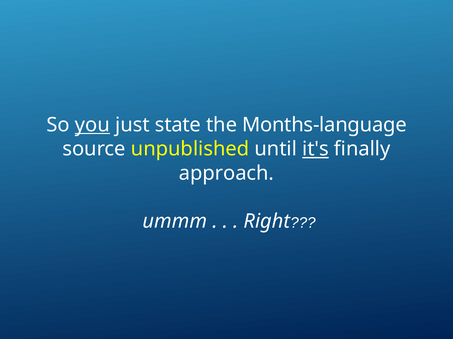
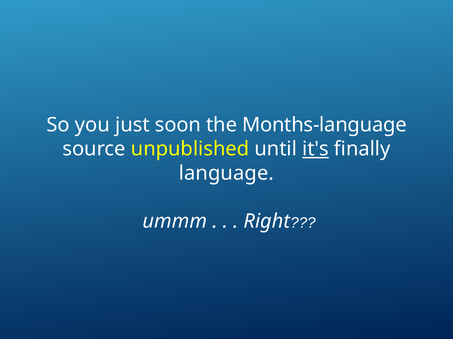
you underline: present -> none (92, 125)
state: state -> soon (178, 125)
approach: approach -> language (226, 174)
